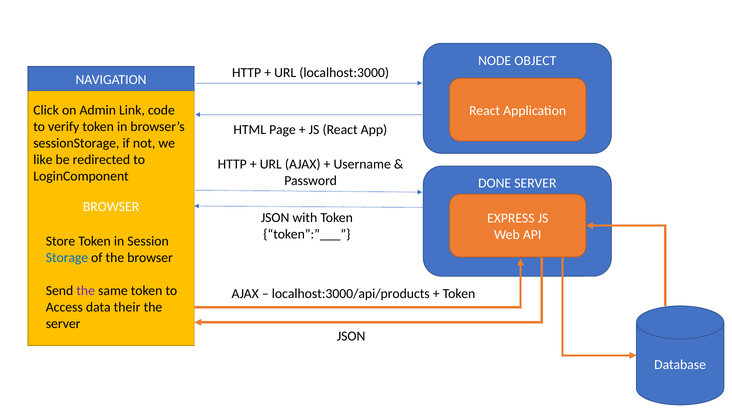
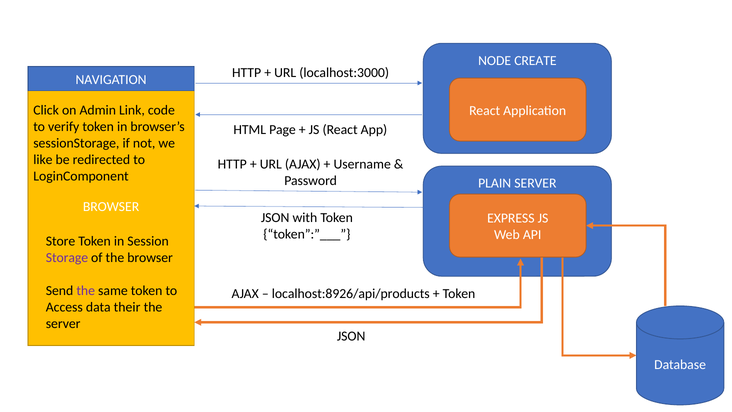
OBJECT: OBJECT -> CREATE (535, 60)
DONE: DONE -> PLAIN (495, 183)
Storage colour: blue -> purple (67, 258)
localhost:3000/api/products: localhost:3000/api/products -> localhost:8926/api/products (351, 294)
